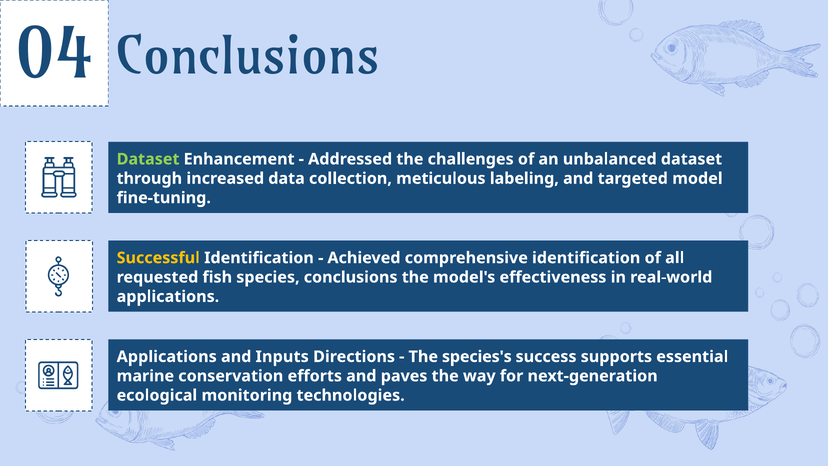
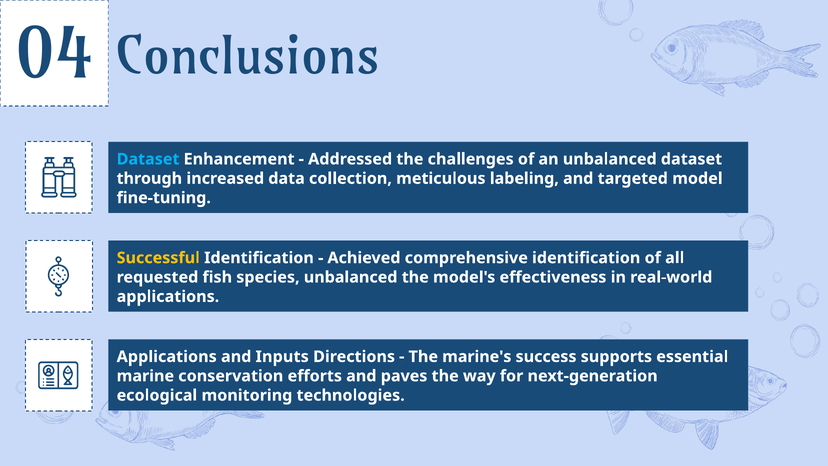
Dataset colour: light green -> light blue (148, 159)
species conclusions: conclusions -> unbalanced (351, 277)
species's: species's -> marine's (477, 357)
